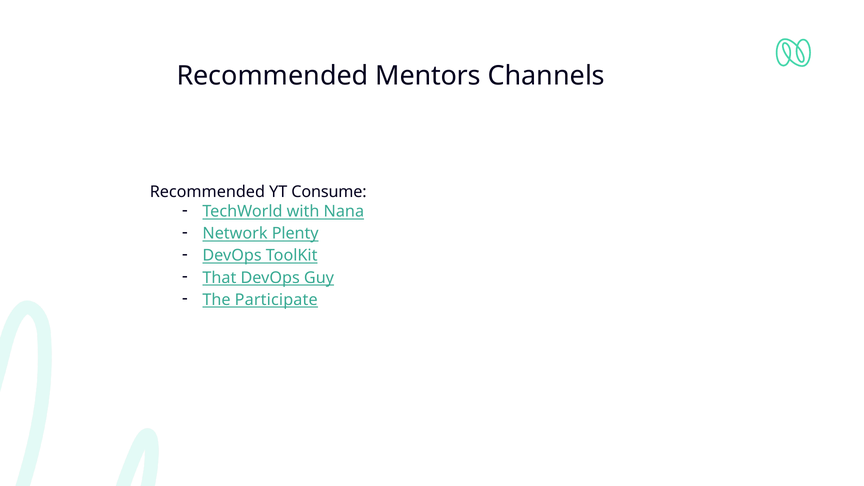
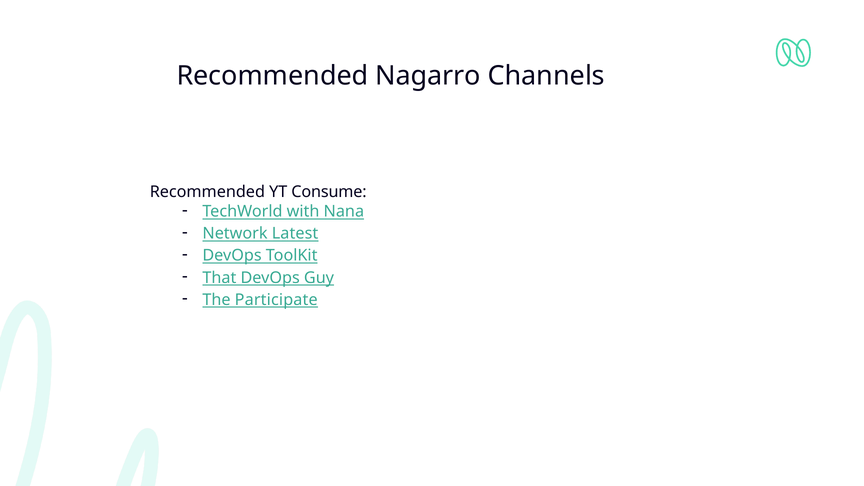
Mentors: Mentors -> Nagarro (428, 76)
Plenty: Plenty -> Latest (295, 234)
